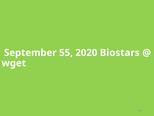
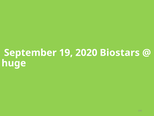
55: 55 -> 19 (66, 52)
wget: wget -> huge (14, 63)
